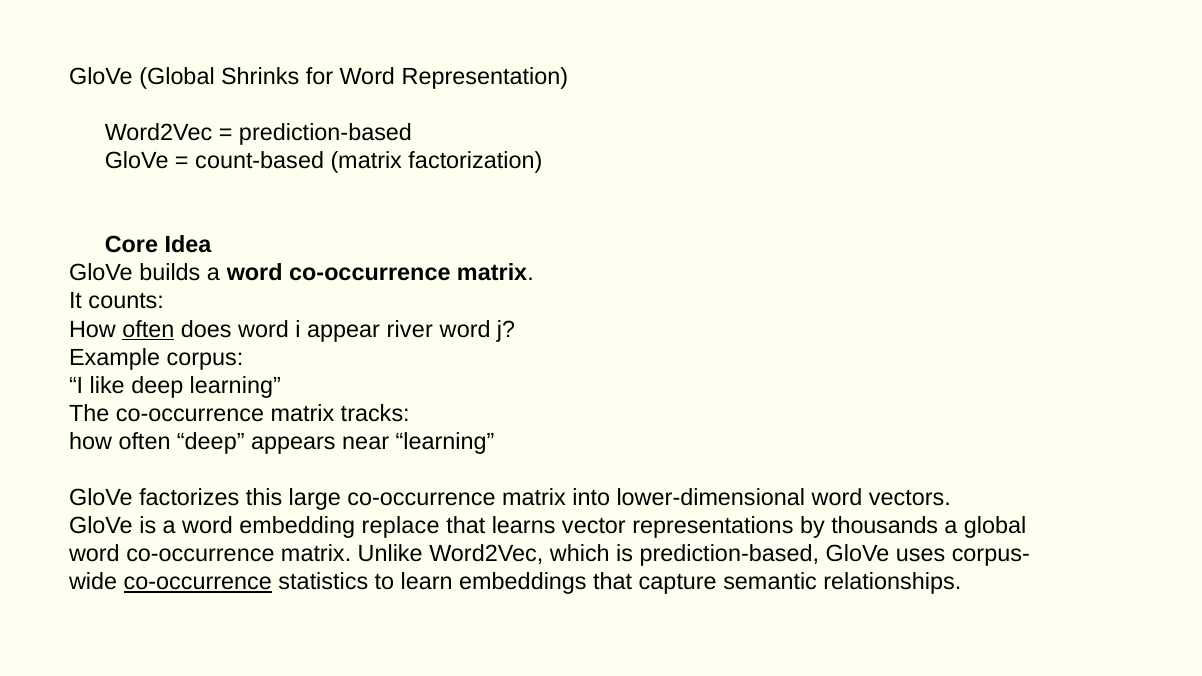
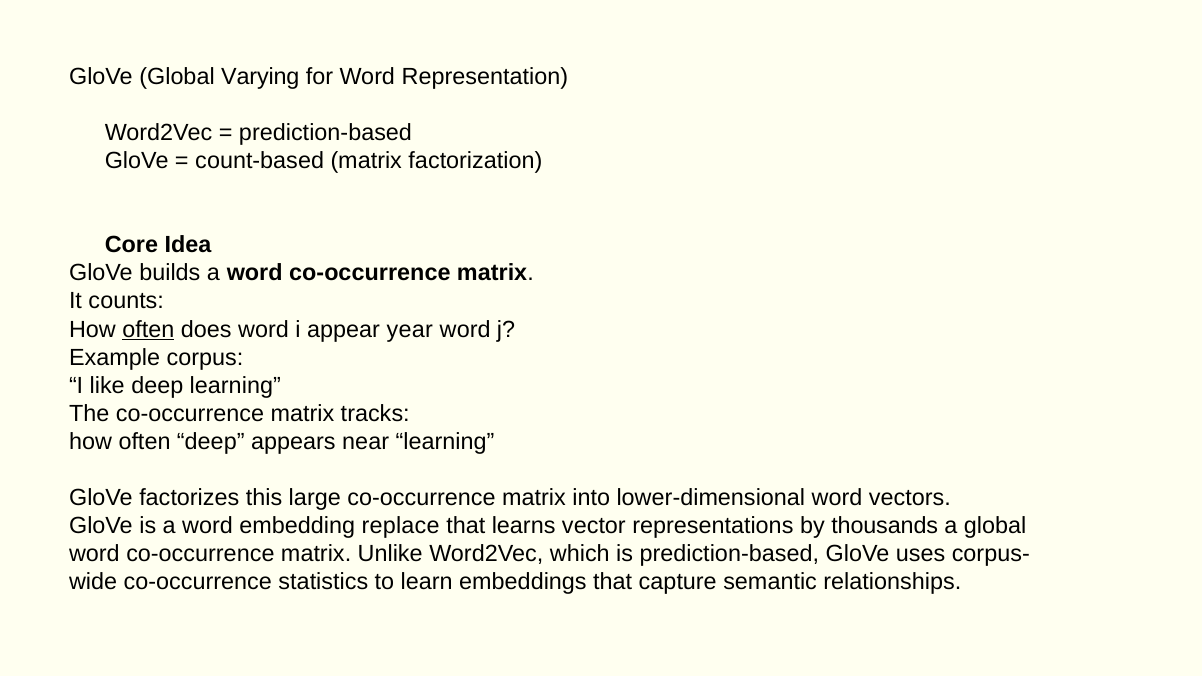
Shrinks: Shrinks -> Varying (260, 77)
river: river -> year (410, 329)
co-occurrence underline: present -> none (198, 582)
